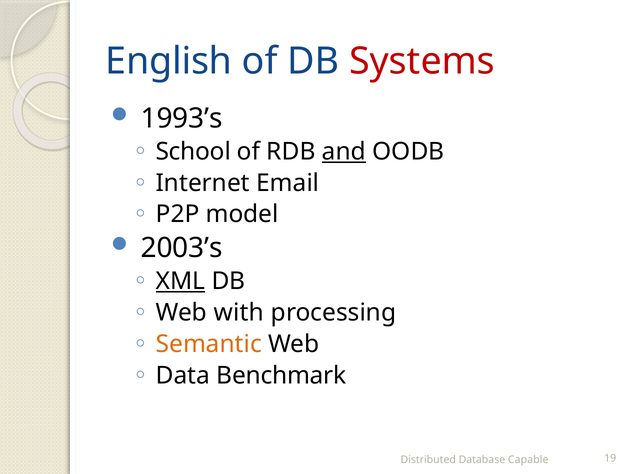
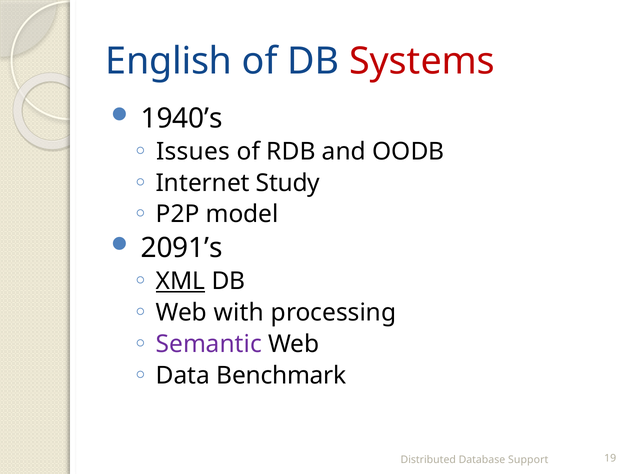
1993’s: 1993’s -> 1940’s (182, 118)
School: School -> Issues (193, 151)
and underline: present -> none (344, 151)
Email: Email -> Study (288, 183)
2003’s: 2003’s -> 2091’s (182, 248)
Semantic colour: orange -> purple (209, 344)
Capable: Capable -> Support (528, 459)
